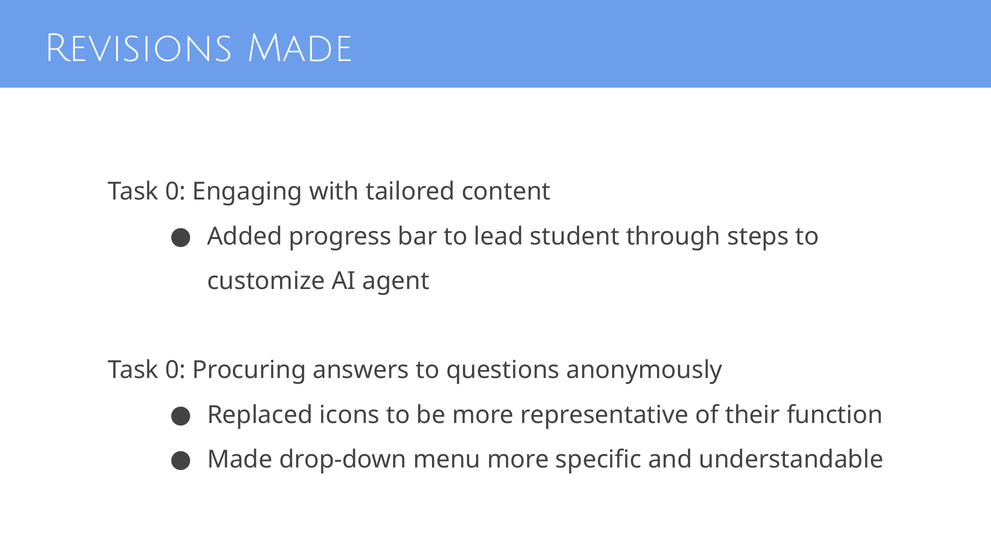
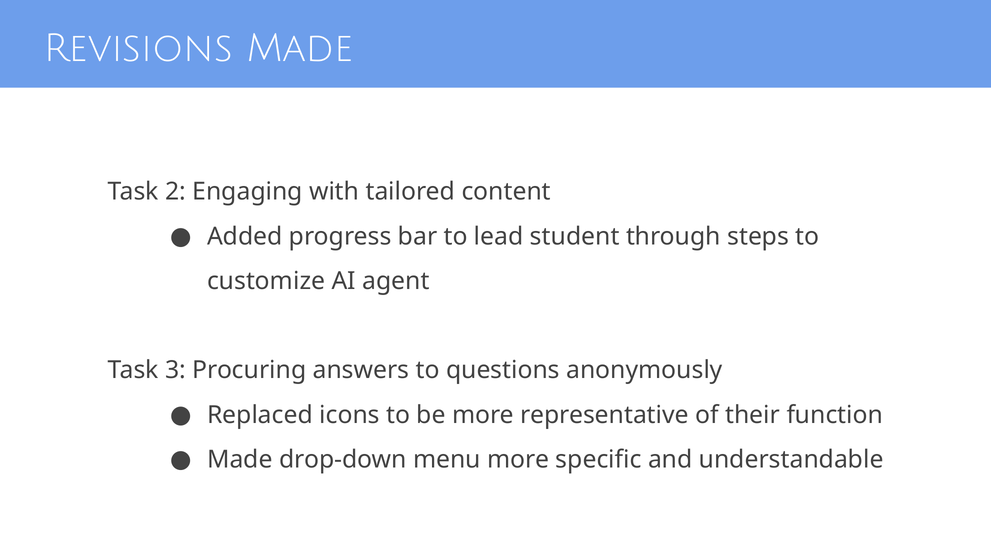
0: 0 -> 2 (176, 192)
0: 0 -> 3 (176, 370)
